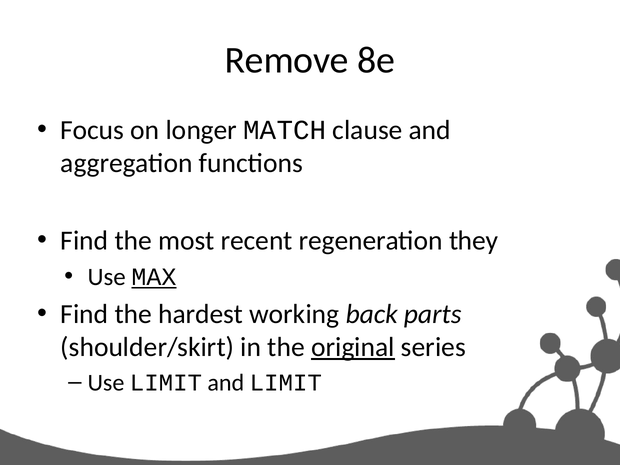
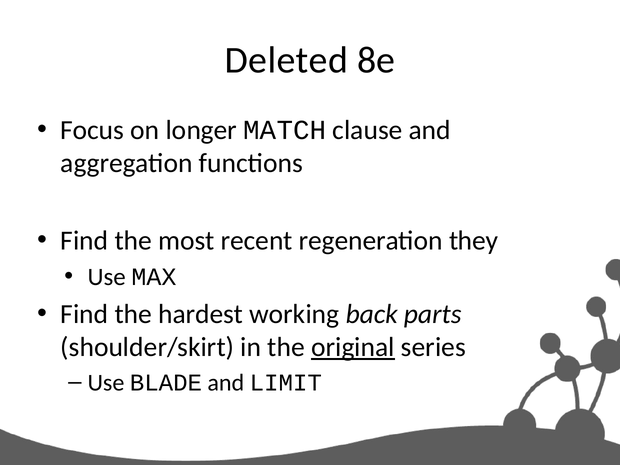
Remove: Remove -> Deleted (286, 60)
MAX underline: present -> none (154, 277)
Use LIMIT: LIMIT -> BLADE (166, 383)
